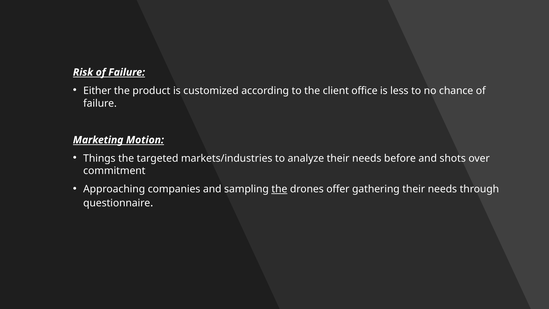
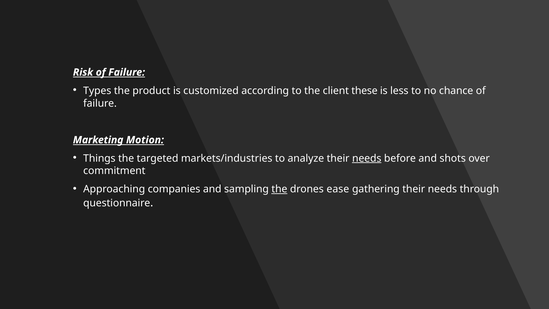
Either: Either -> Types (97, 91)
office: office -> these (365, 91)
needs underline: none -> present (367, 158)
offer: offer -> ease (338, 189)
